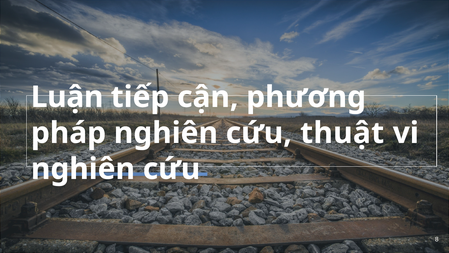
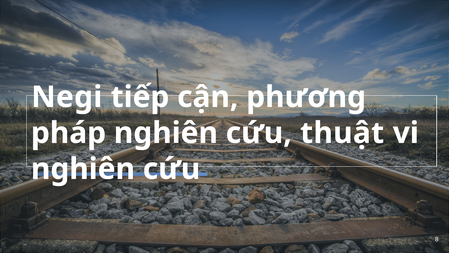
Luận: Luận -> Negi (67, 97)
